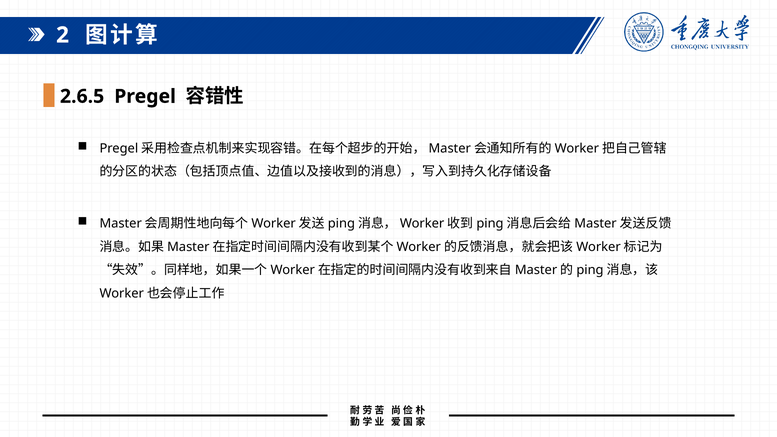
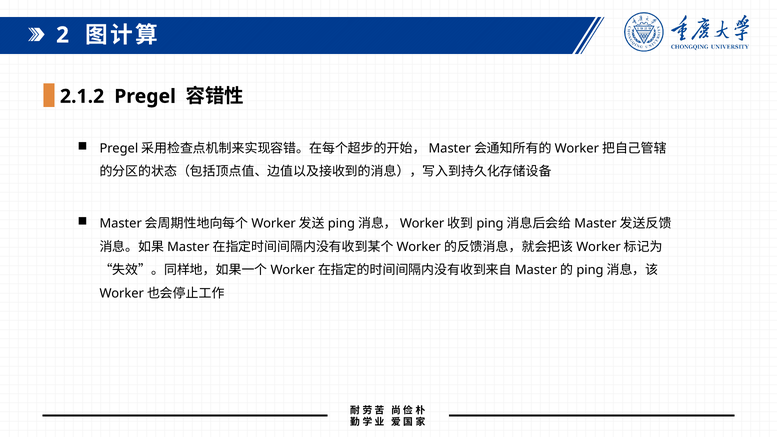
2.6.5: 2.6.5 -> 2.1.2 (82, 96)
